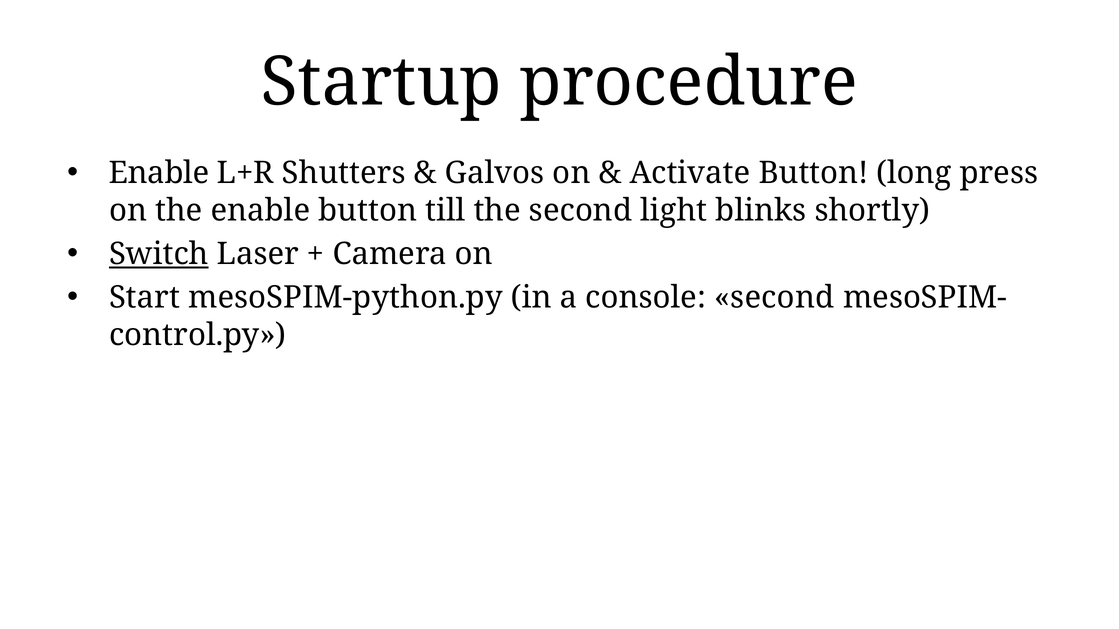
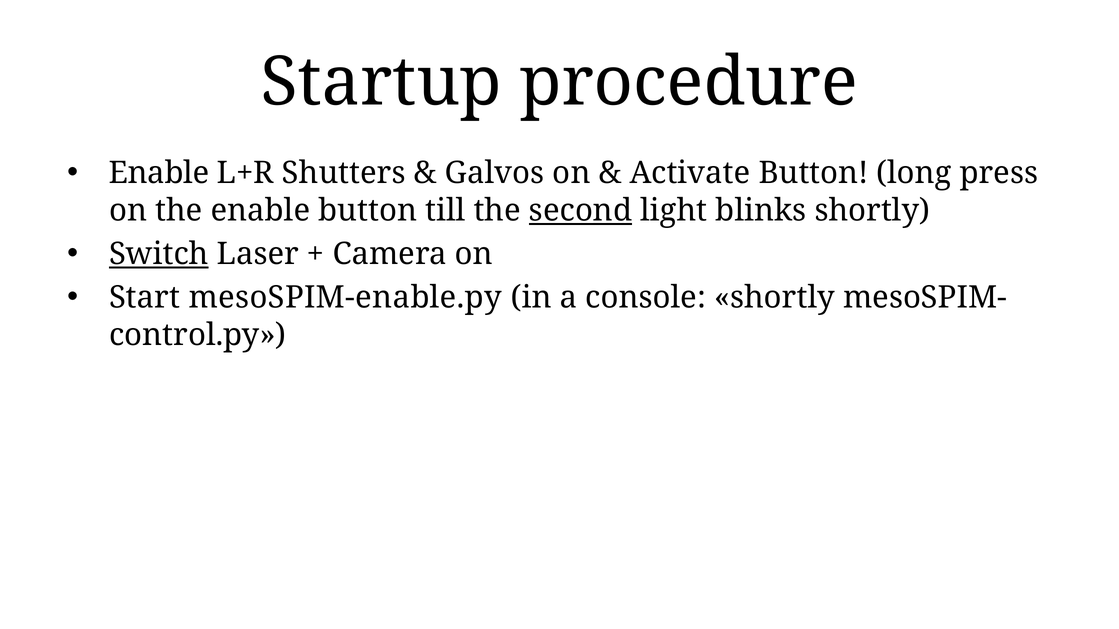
second underline: none -> present (581, 211)
mesoSPIM-python.py: mesoSPIM-python.py -> mesoSPIM-enable.py (345, 298)
console second: second -> shortly (774, 298)
